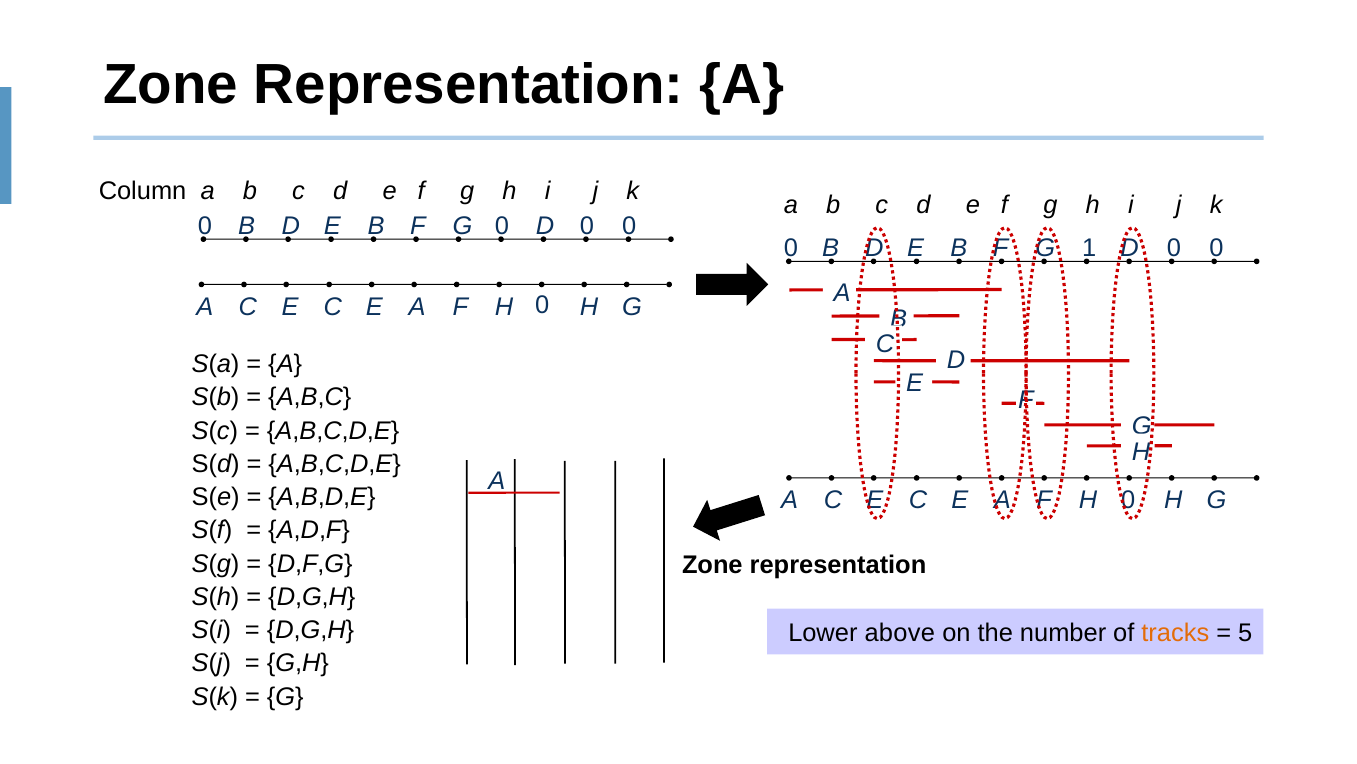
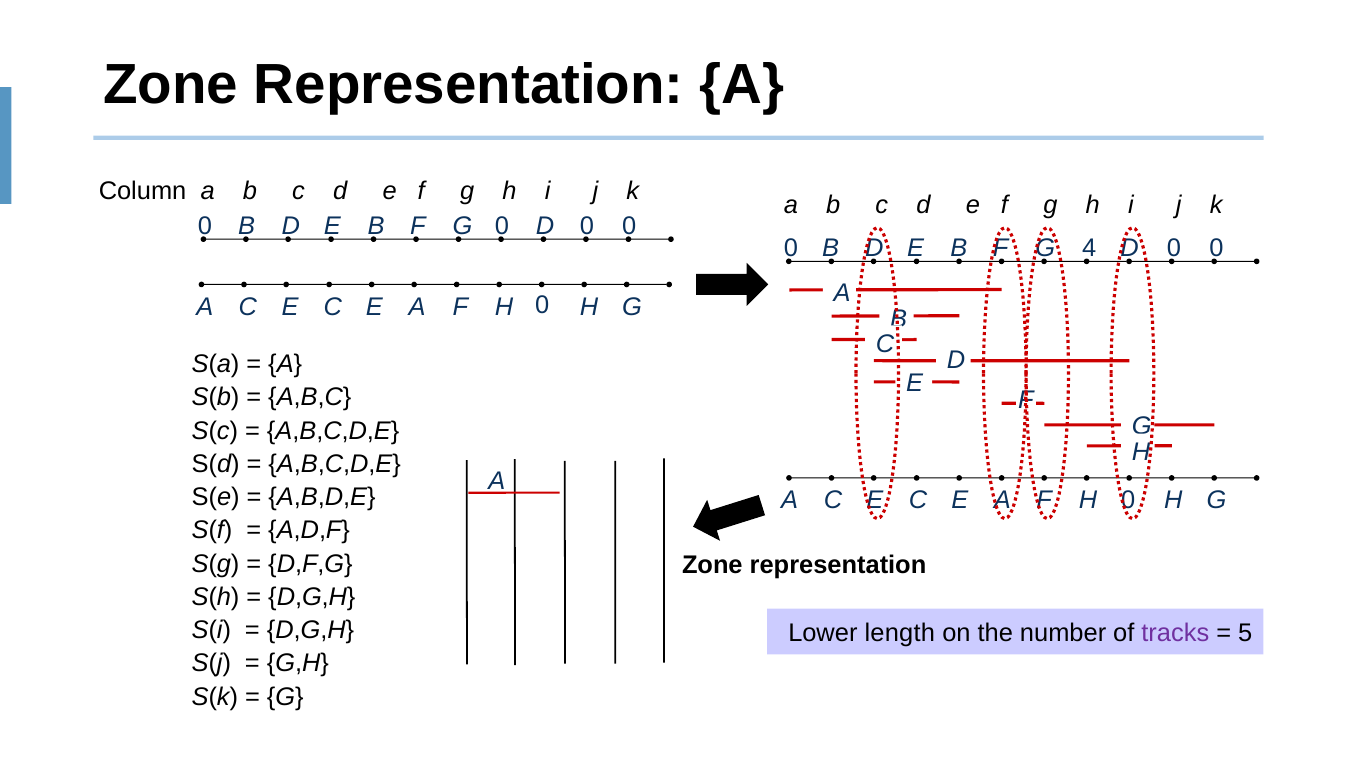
1: 1 -> 4 (1089, 248)
above: above -> length (900, 633)
tracks colour: orange -> purple (1175, 633)
